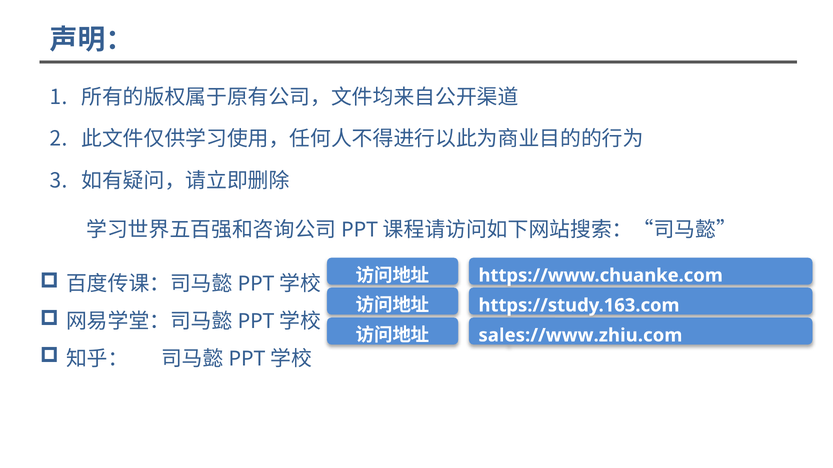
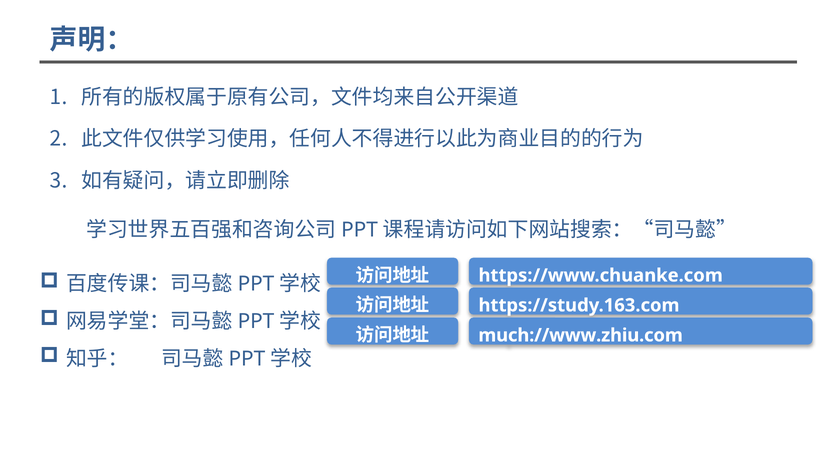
sales://www.zhiu.com: sales://www.zhiu.com -> much://www.zhiu.com (581, 336)
